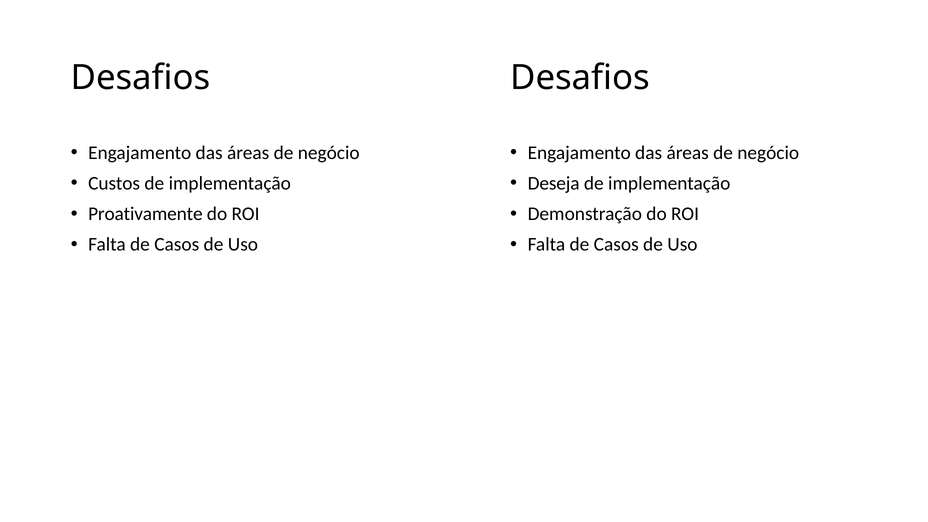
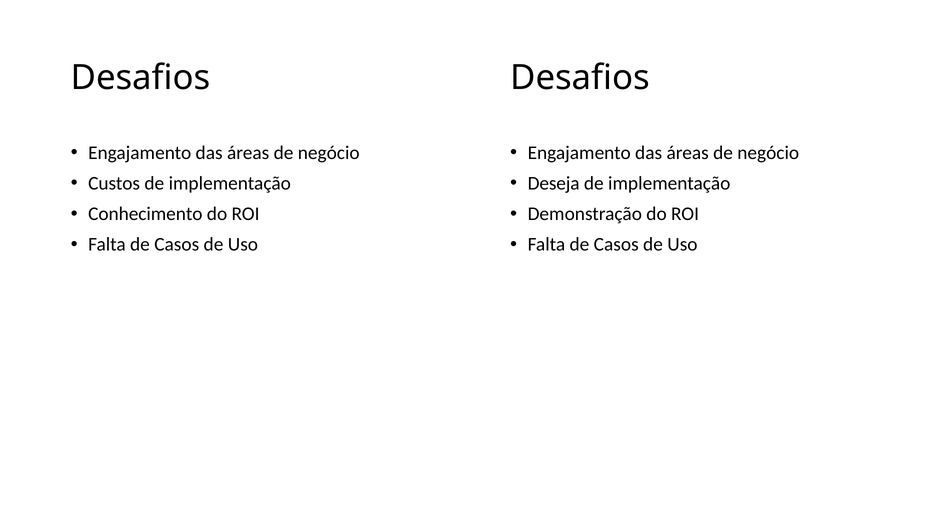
Proativamente: Proativamente -> Conhecimento (145, 214)
